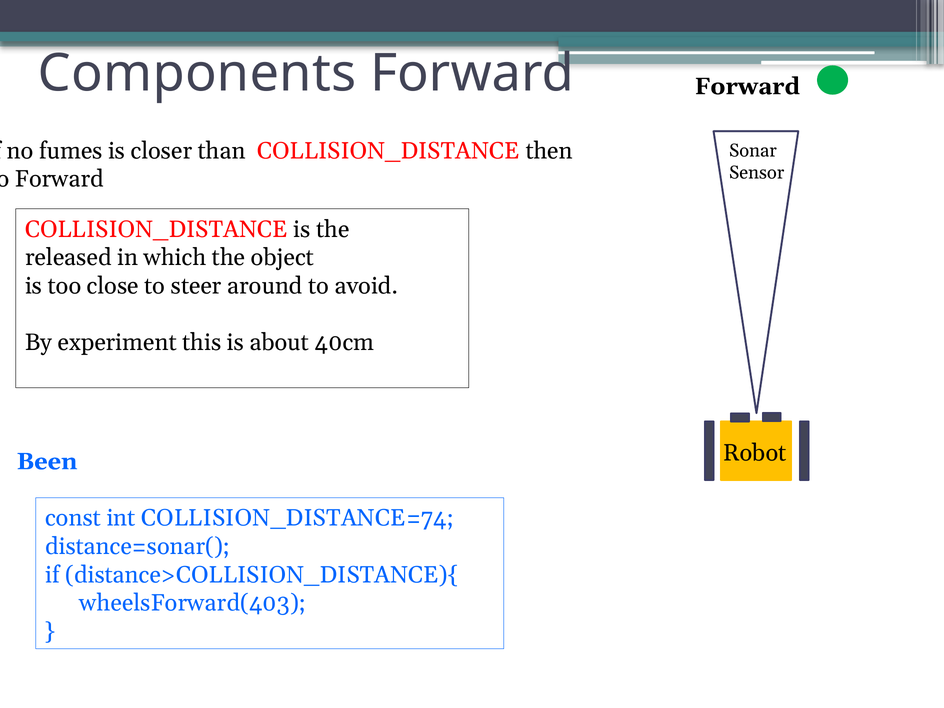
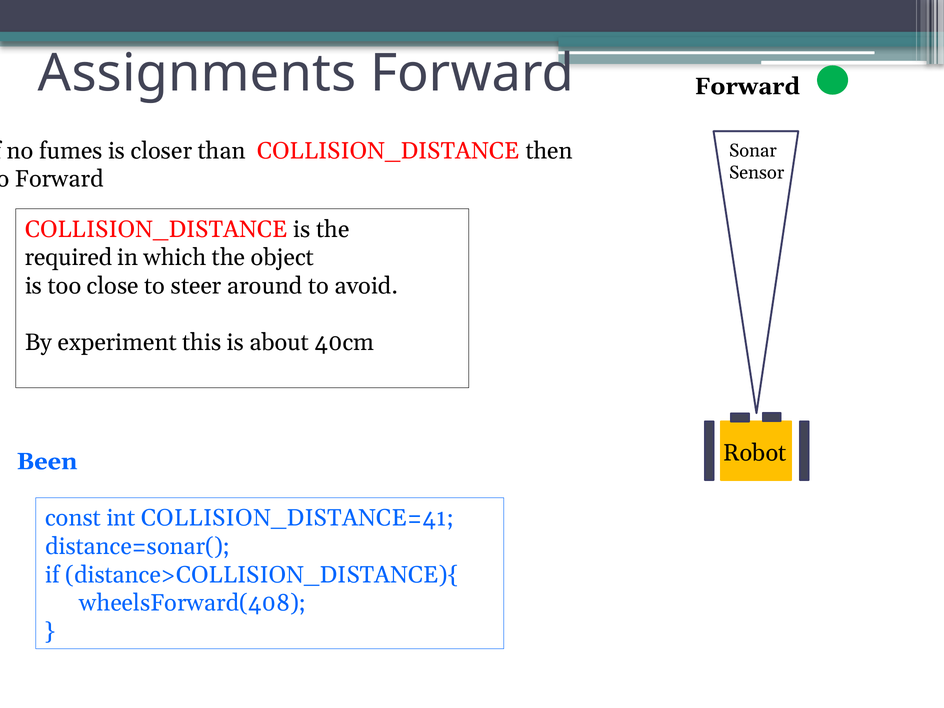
Components: Components -> Assignments (197, 73)
released: released -> required (68, 258)
COLLISION_DISTANCE=74: COLLISION_DISTANCE=74 -> COLLISION_DISTANCE=41 (298, 518)
wheelsForward(403: wheelsForward(403 -> wheelsForward(408 (193, 603)
